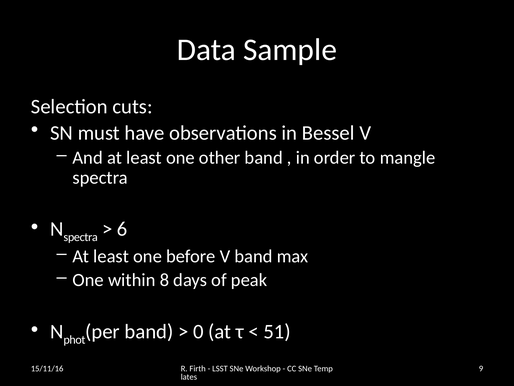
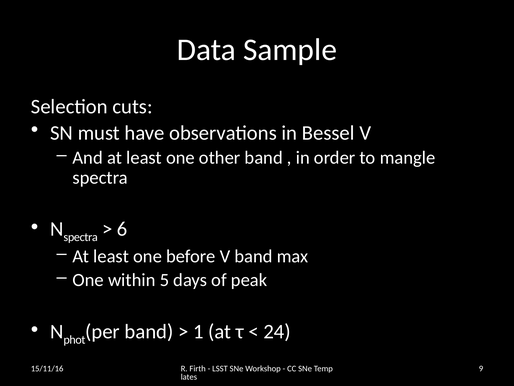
8: 8 -> 5 (164, 280)
0: 0 -> 1 (198, 331)
51: 51 -> 24 (277, 331)
